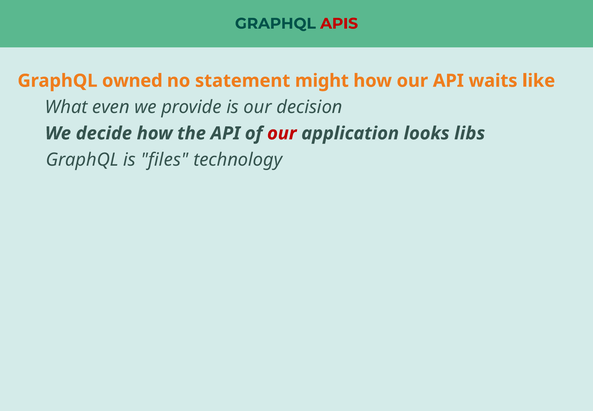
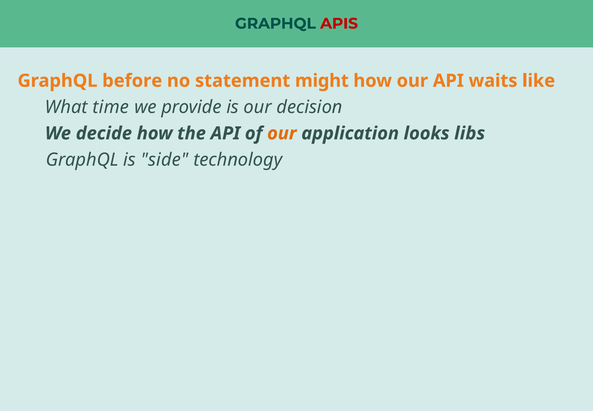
owned: owned -> before (132, 81)
even: even -> time (111, 107)
our colour: red -> orange (282, 133)
files: files -> side (165, 160)
